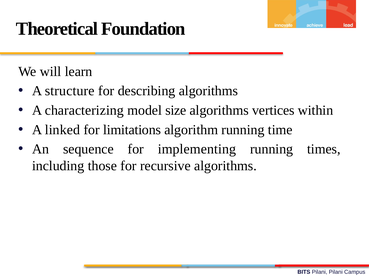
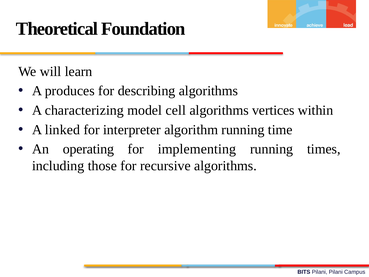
structure: structure -> produces (70, 91)
size: size -> cell (176, 110)
limitations: limitations -> interpreter (132, 130)
sequence: sequence -> operating (88, 149)
